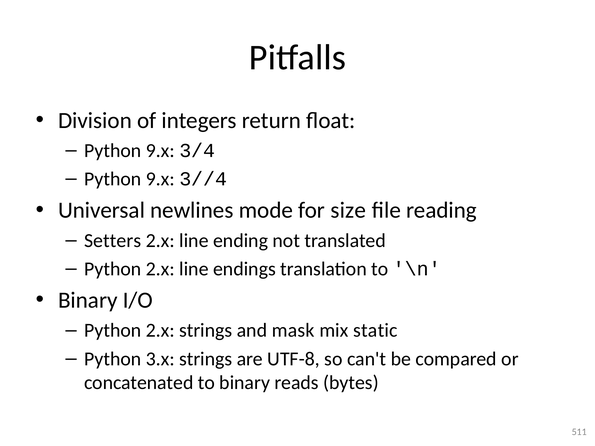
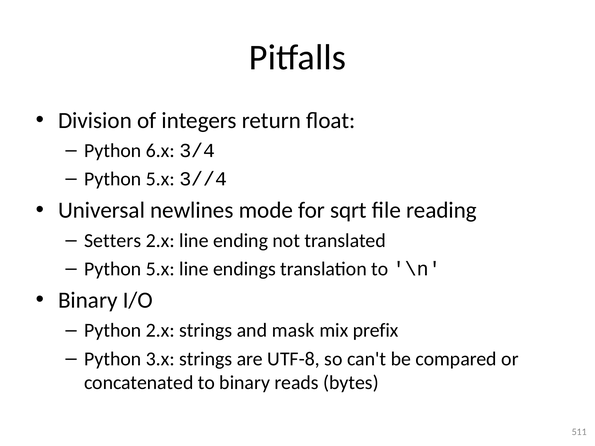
9.x: 9.x -> 6.x (160, 151)
9.x: 9.x -> 5.x (160, 179)
size: size -> sqrt (348, 210)
2.x: 2.x -> 5.x (160, 269)
static: static -> prefix (376, 331)
